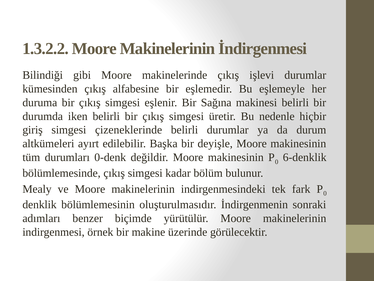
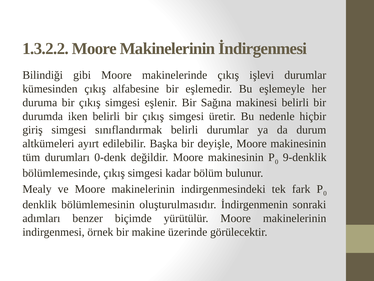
çizeneklerinde: çizeneklerinde -> sınıflandırmak (129, 130)
6-denklik: 6-denklik -> 9-denklik (305, 157)
